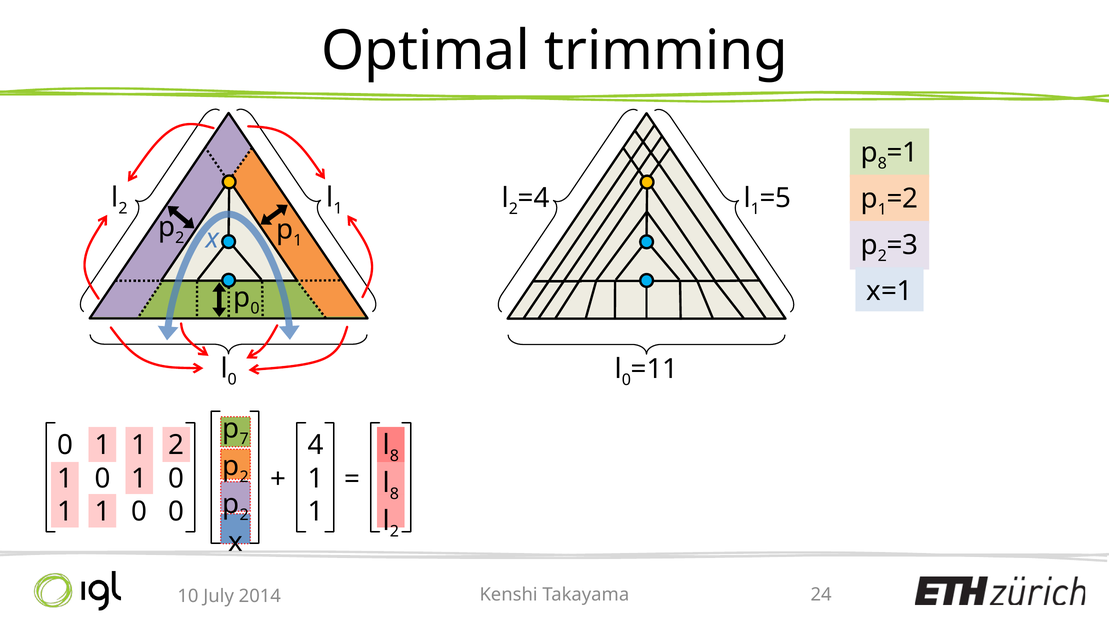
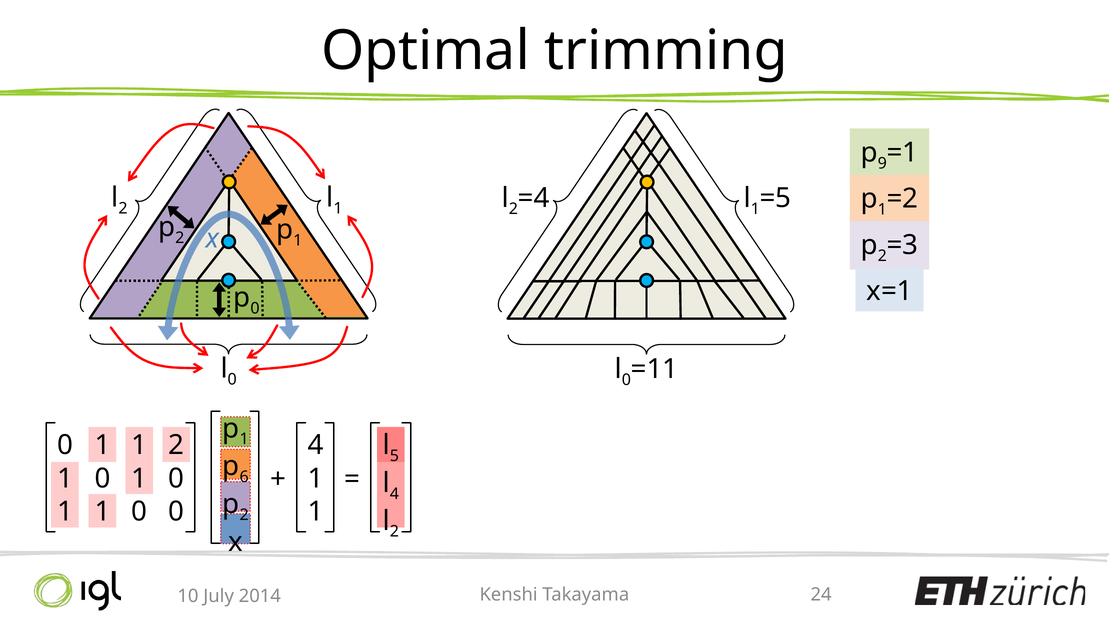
8: 8 -> 9 (882, 163)
7: 7 -> 1 (244, 439)
8: 8 -> 5 (394, 456)
2: 2 -> 6 (244, 477)
8: 8 -> 4 (394, 494)
